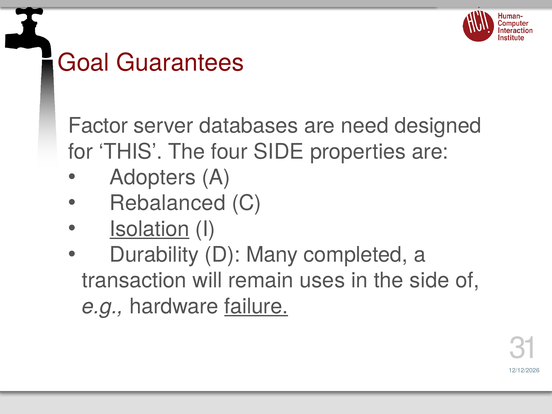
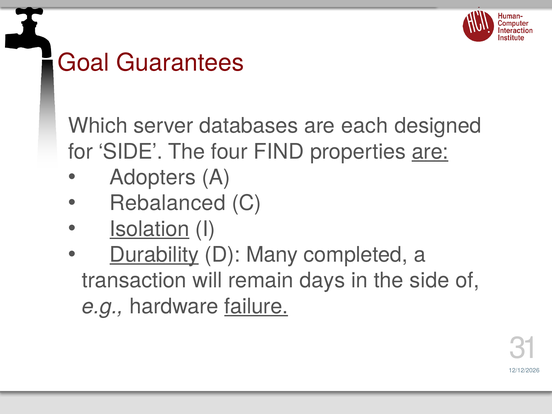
Factor: Factor -> Which (98, 126)
need: need -> each (365, 126)
for THIS: THIS -> SIDE (131, 152)
four SIDE: SIDE -> FIND (279, 152)
are underline: none -> present (430, 152)
Durability underline: none -> present (154, 255)
uses: uses -> days (322, 281)
